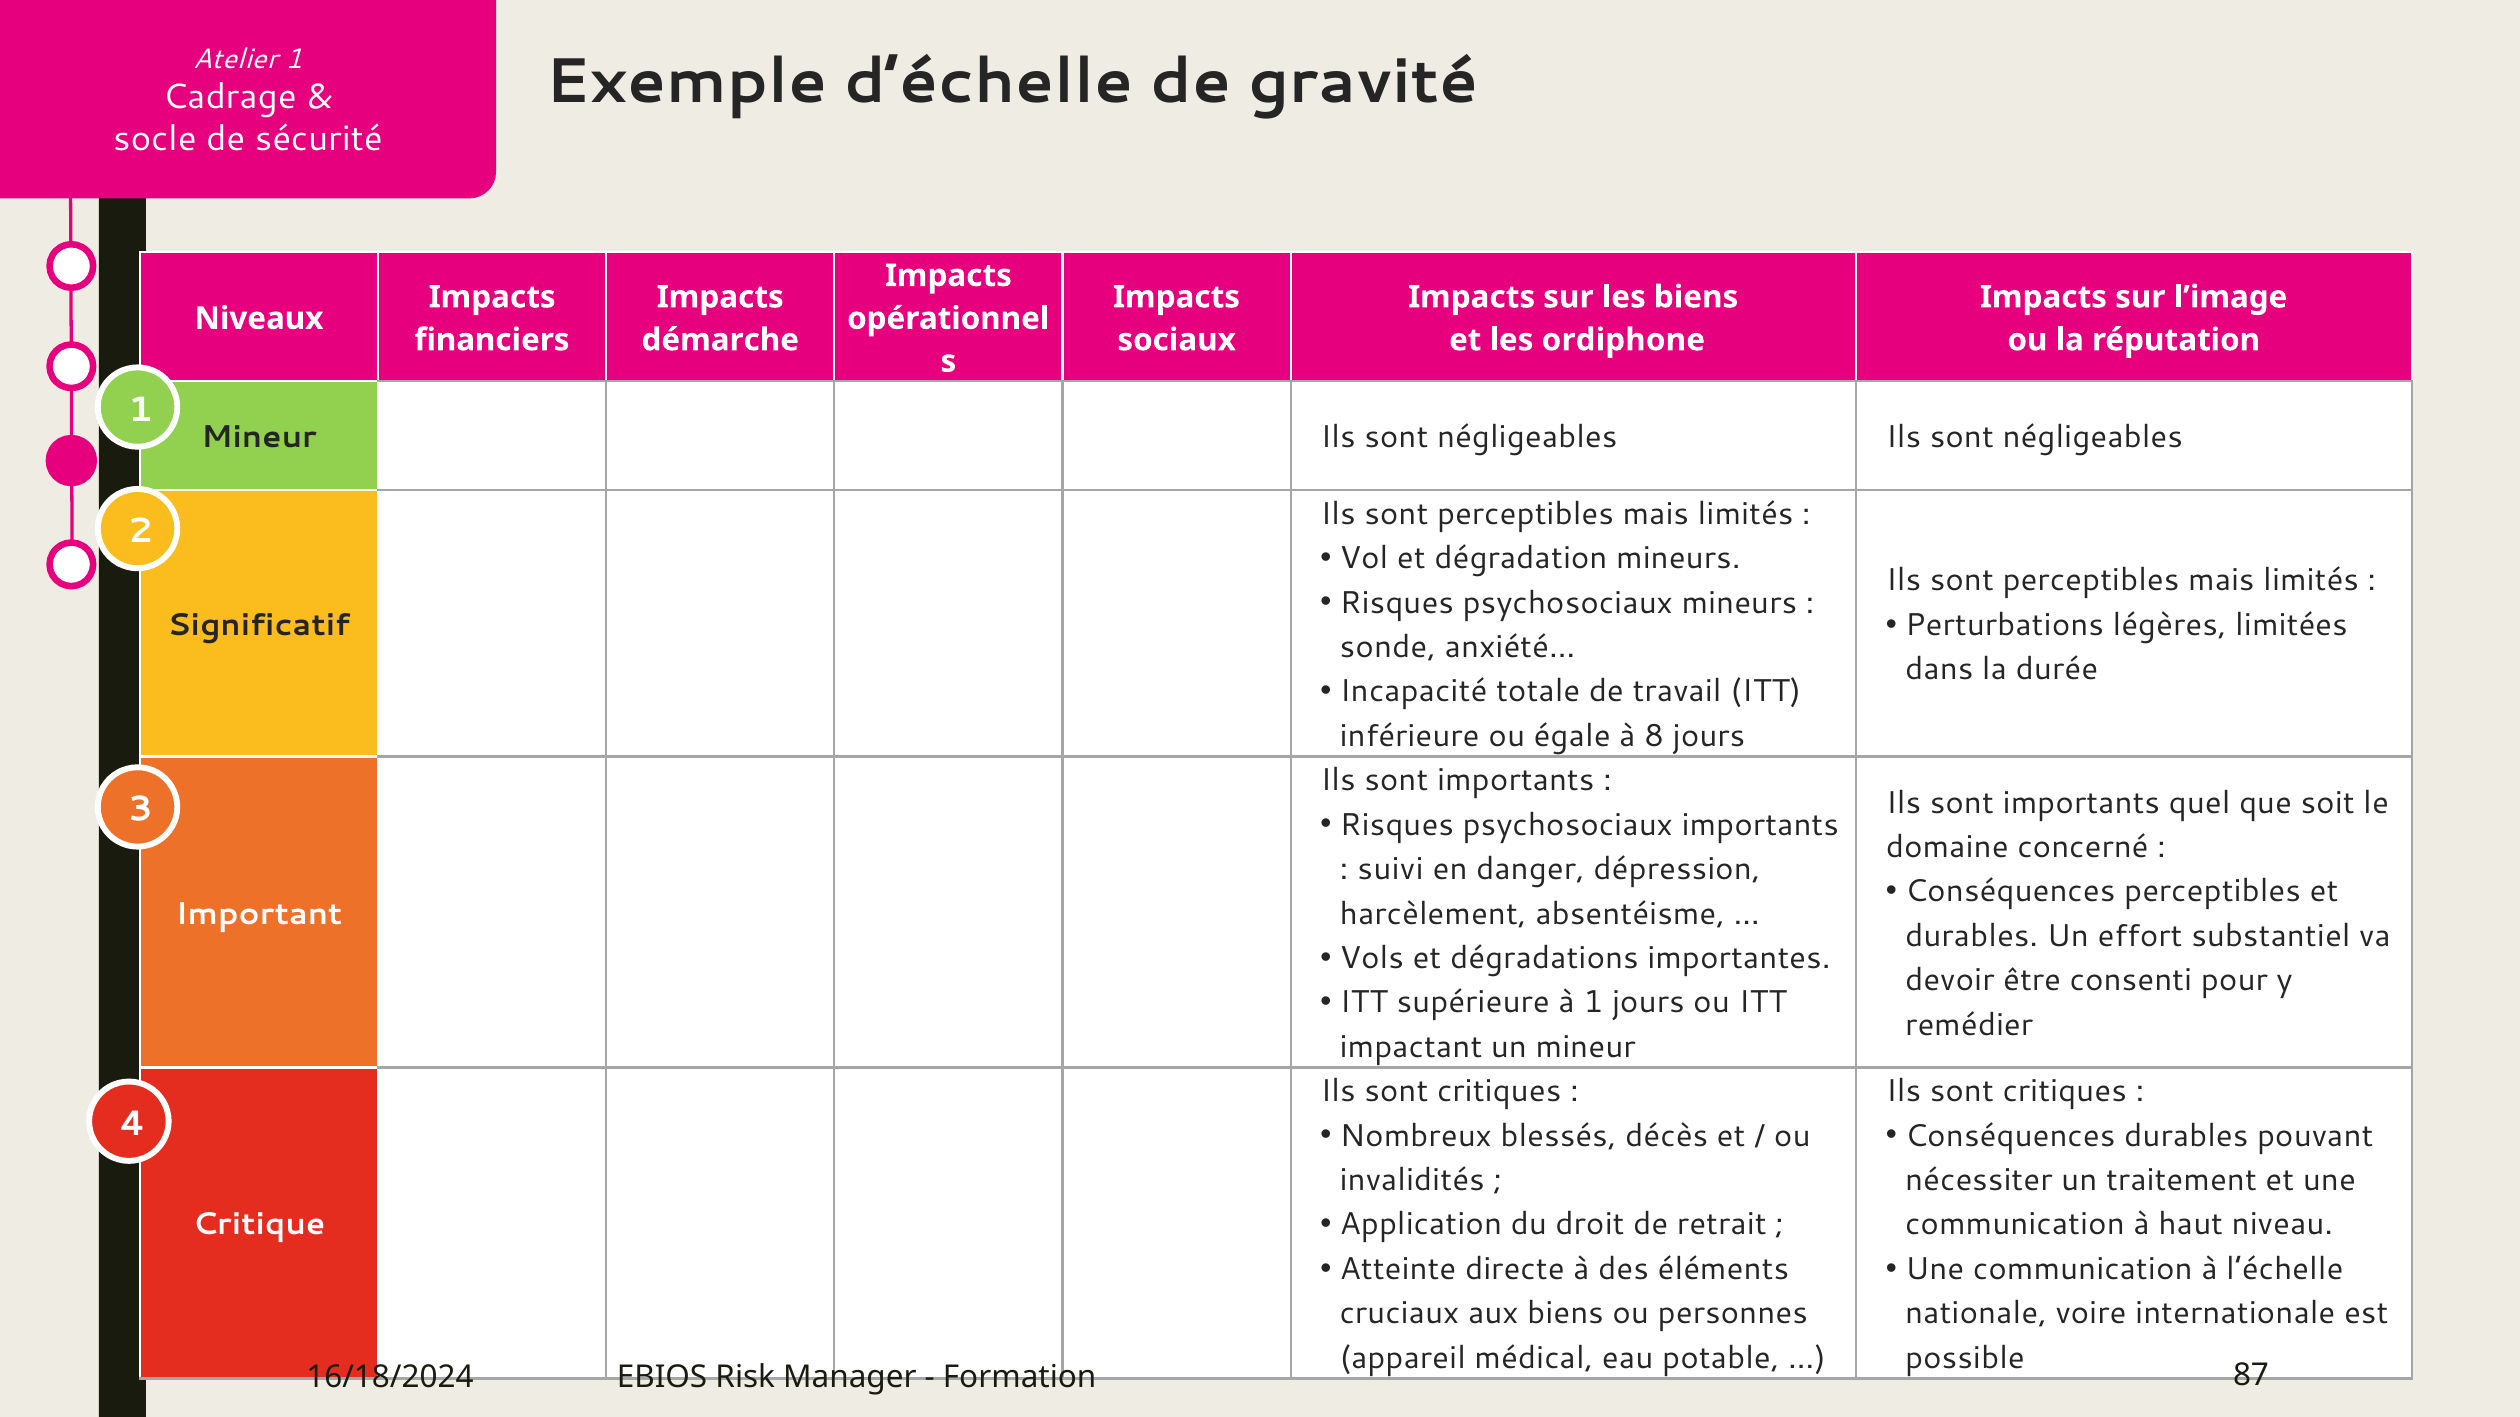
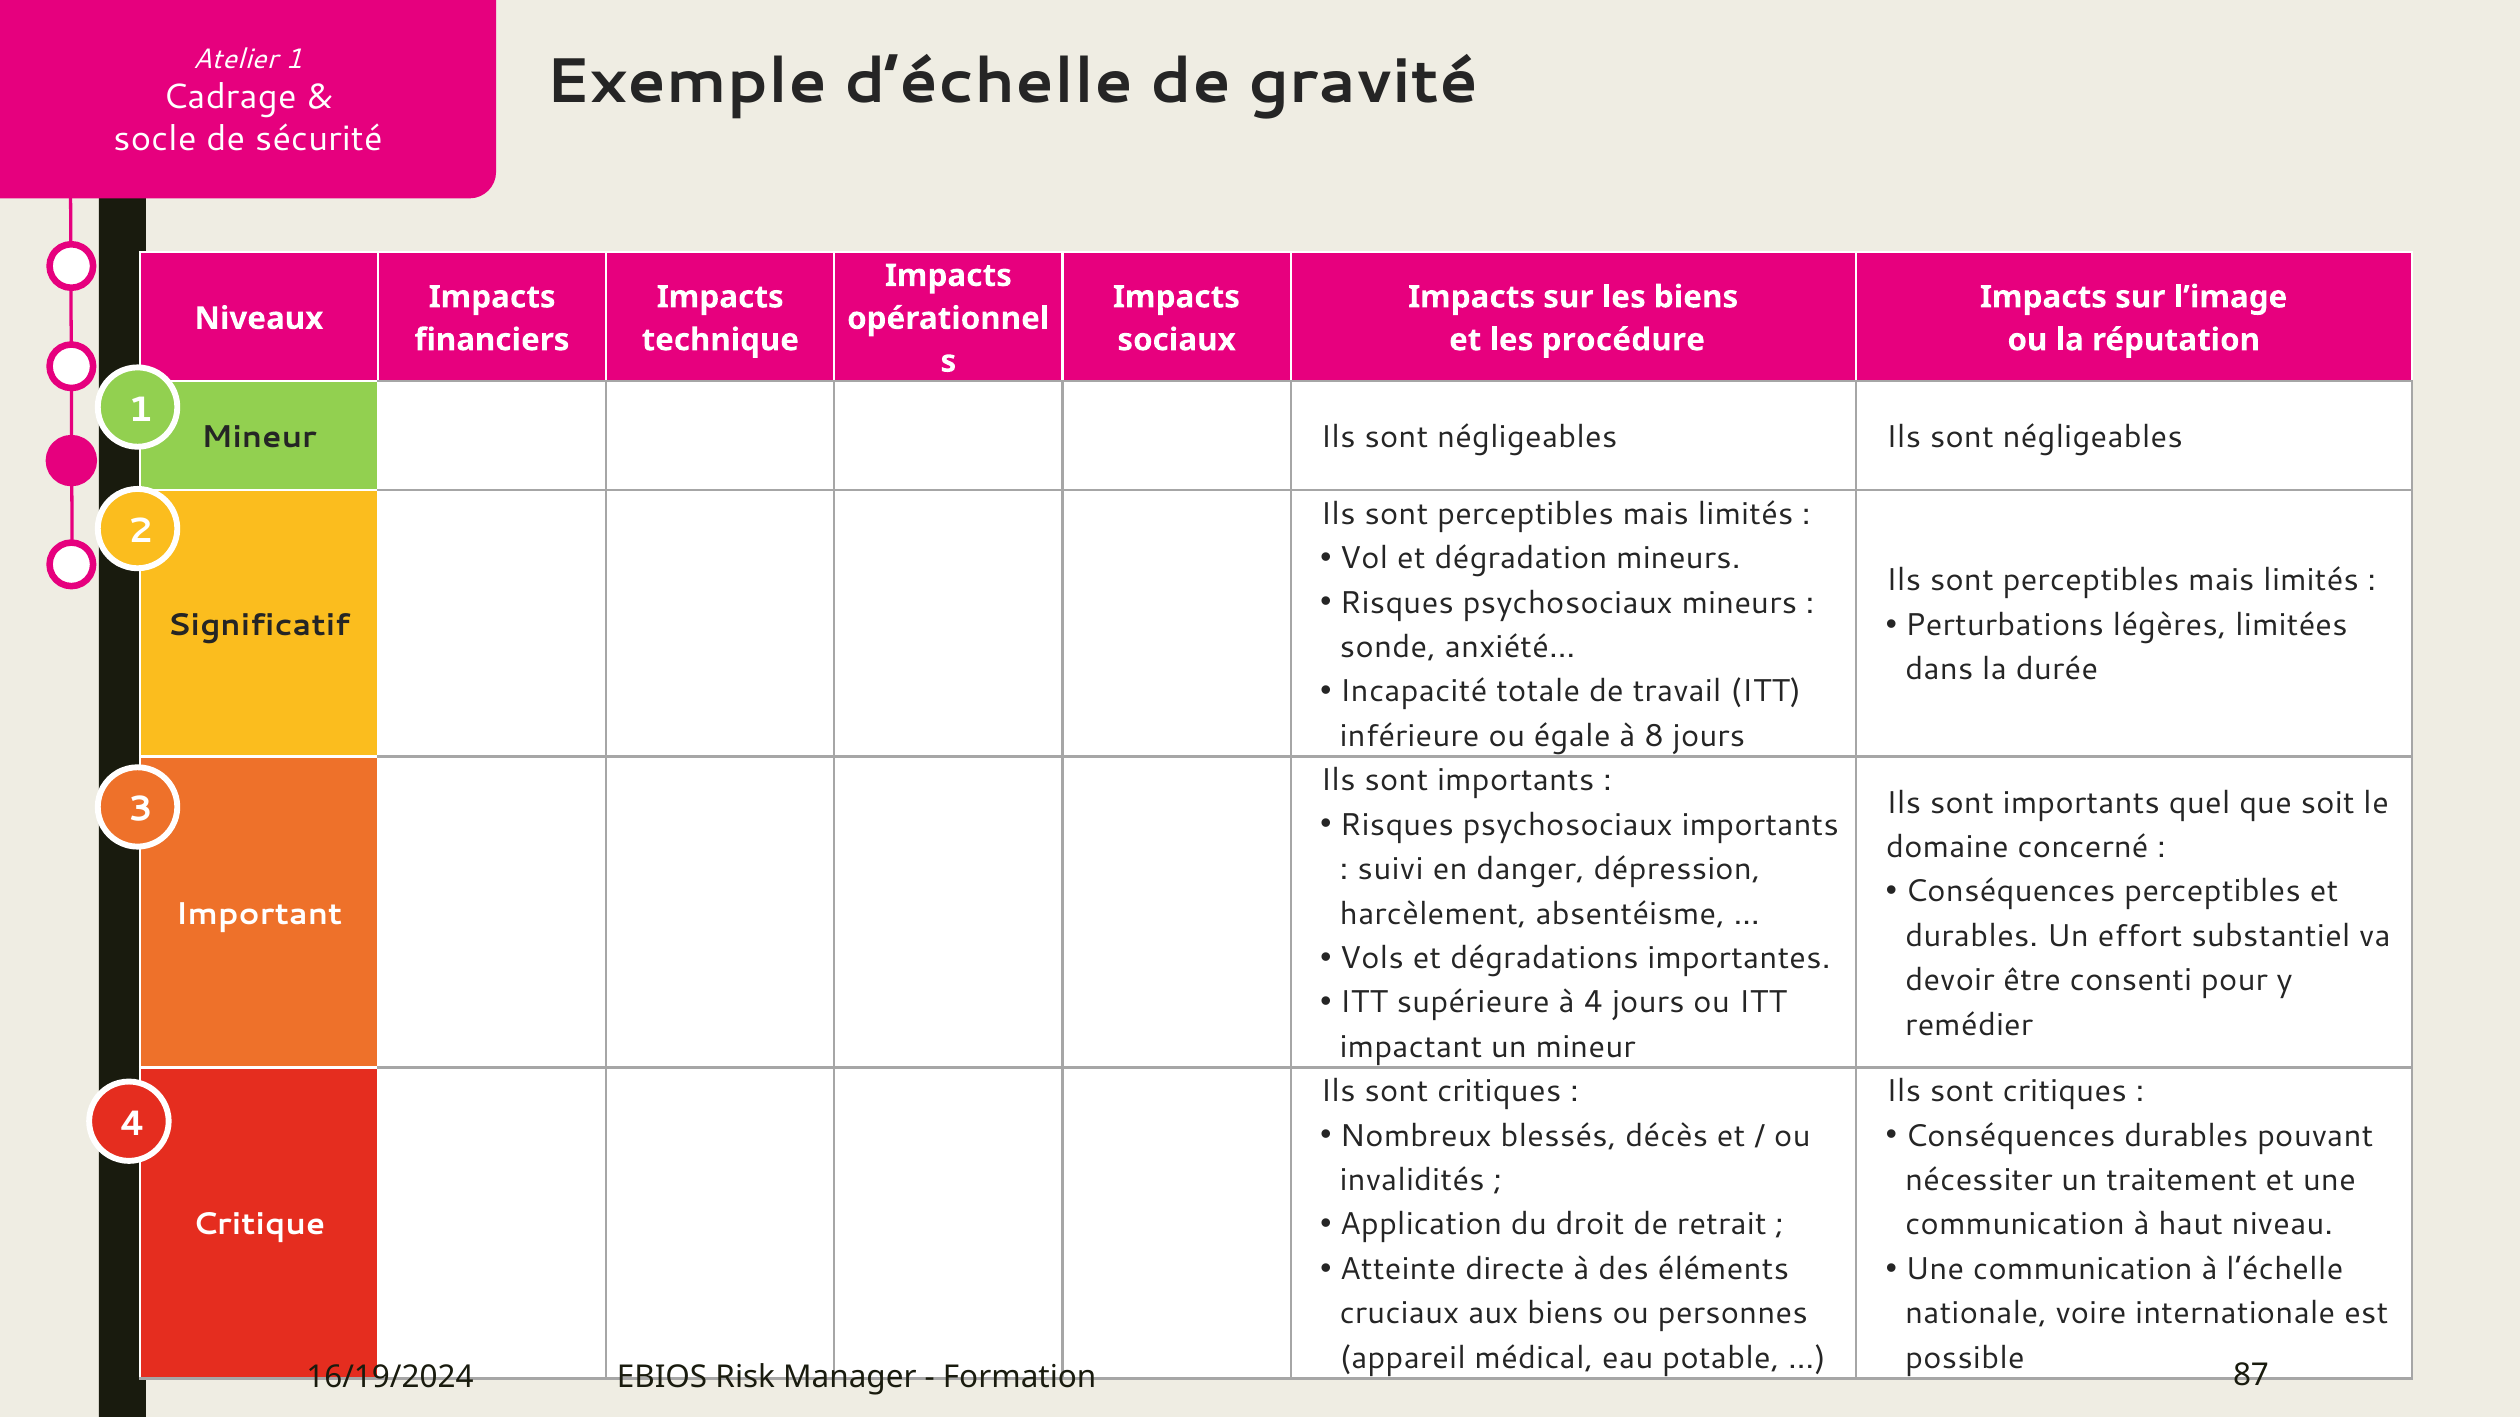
démarche: démarche -> technique (720, 340)
ordiphone: ordiphone -> procédure (1623, 340)
à 1: 1 -> 4 (1593, 1003)
16/18/2024: 16/18/2024 -> 16/19/2024 (390, 1378)
